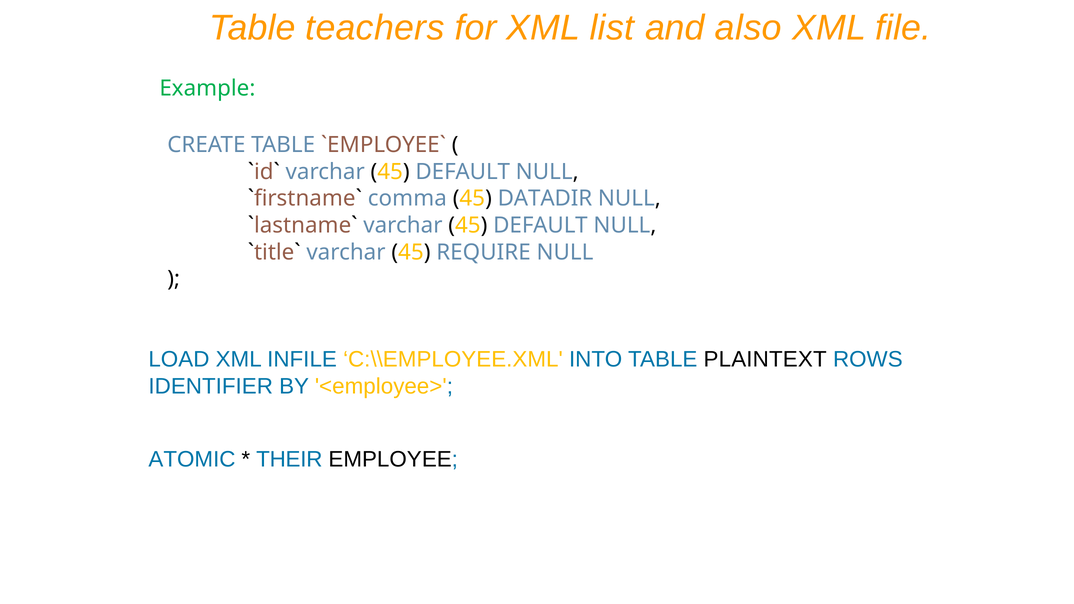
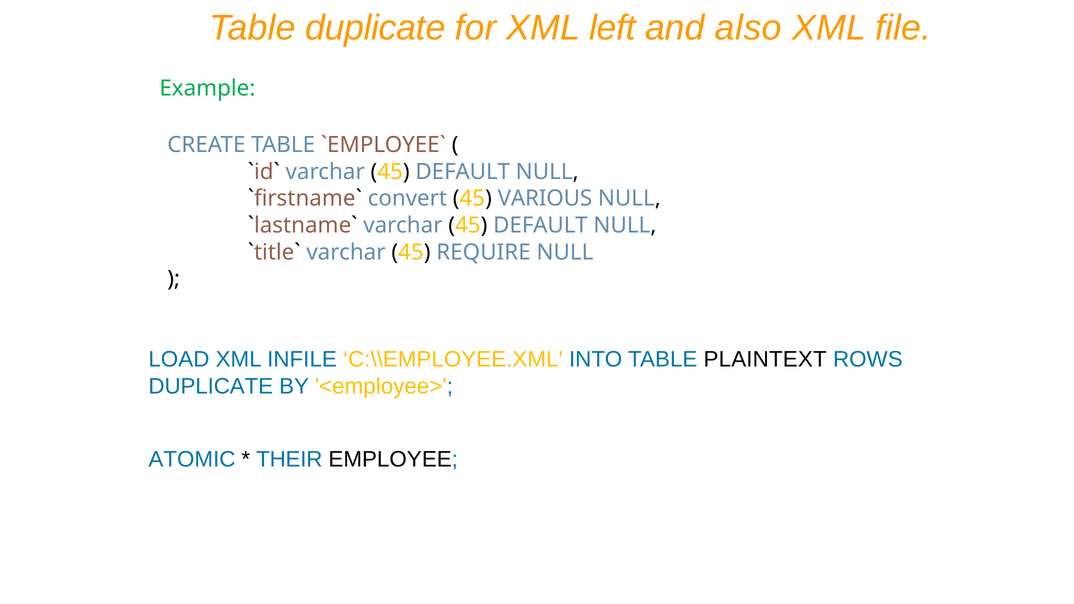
Table teachers: teachers -> duplicate (375, 28)
list: list -> left (612, 28)
comma: comma -> convert (407, 199)
DATADIR: DATADIR -> VARIOUS (545, 199)
IDENTIFIER: IDENTIFIER -> DUPLICATE (211, 386)
